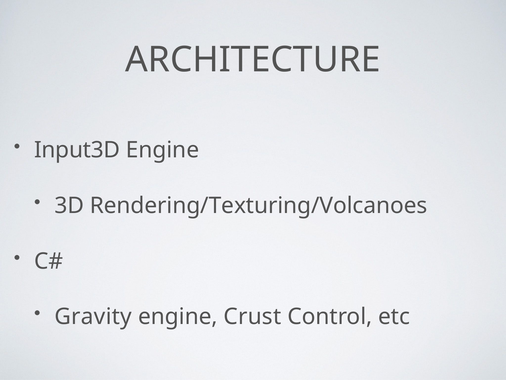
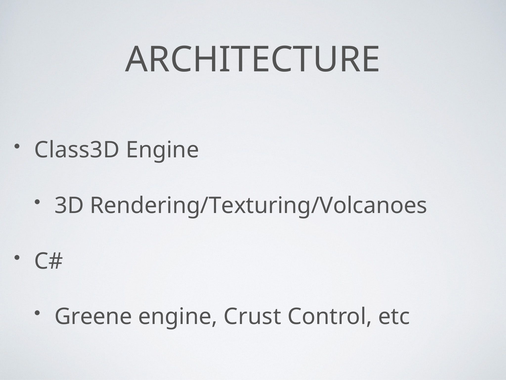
Input3D: Input3D -> Class3D (77, 150)
Gravity: Gravity -> Greene (93, 316)
